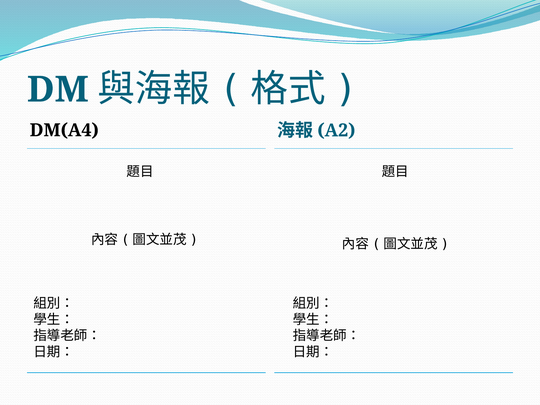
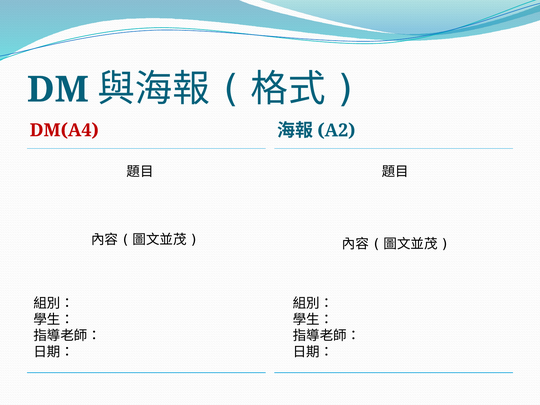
DM(A4 colour: black -> red (64, 130)
